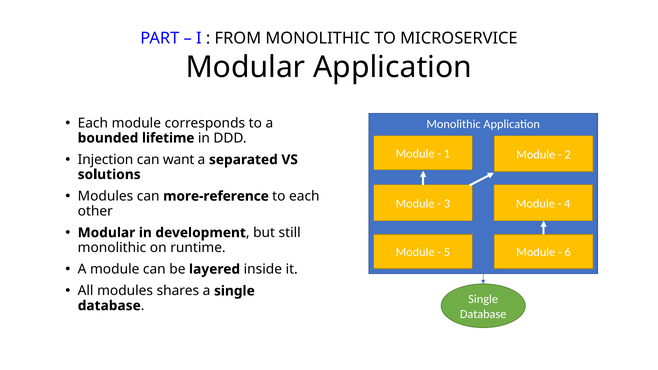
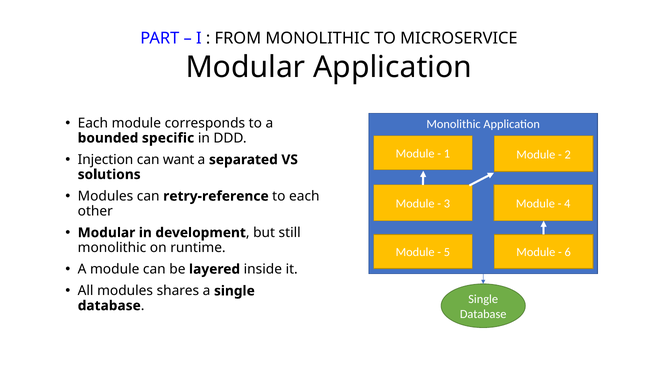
lifetime: lifetime -> specific (168, 138)
more-reference: more-reference -> retry-reference (216, 196)
